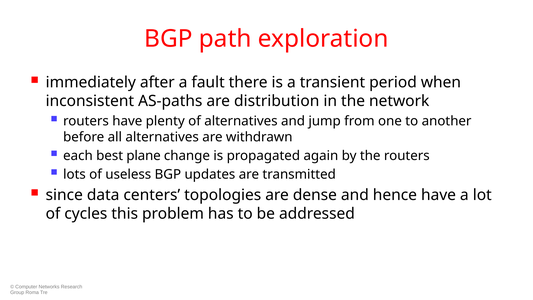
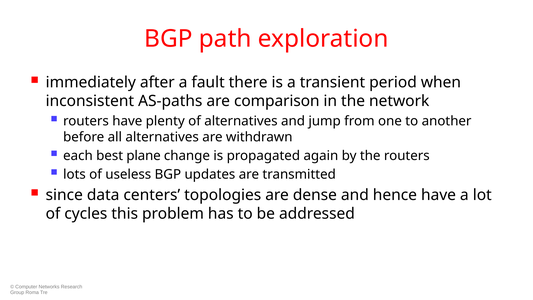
distribution: distribution -> comparison (277, 101)
